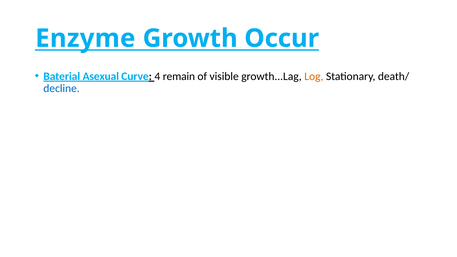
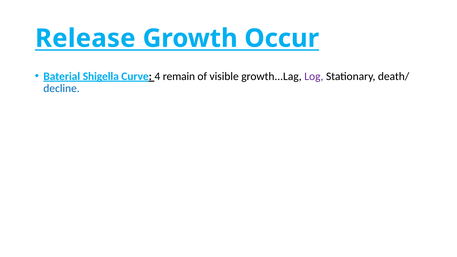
Enzyme: Enzyme -> Release (85, 38)
Asexual: Asexual -> Shigella (101, 76)
Log colour: orange -> purple (314, 76)
